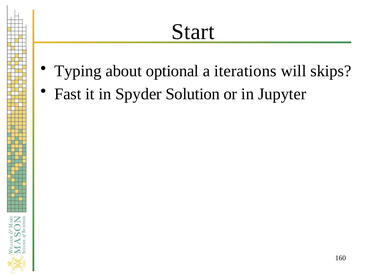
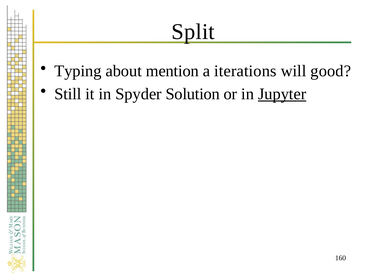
Start: Start -> Split (193, 32)
optional: optional -> mention (172, 71)
skips: skips -> good (331, 71)
Fast: Fast -> Still (68, 94)
Jupyter underline: none -> present (282, 94)
